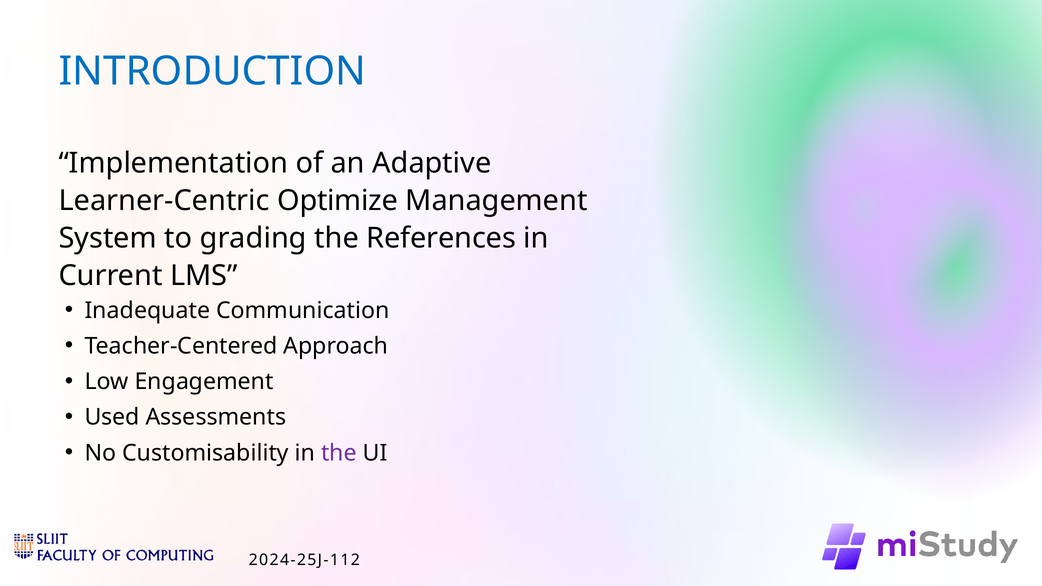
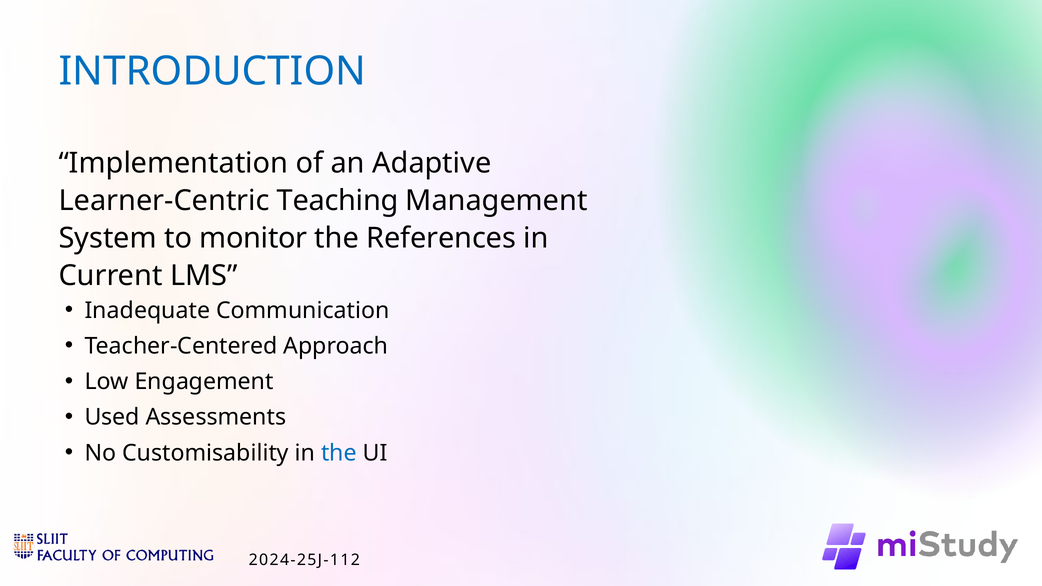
Optimize: Optimize -> Teaching (338, 201)
grading: grading -> monitor (253, 238)
the colour: purple -> blue (339, 453)
